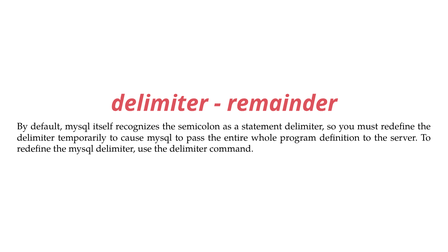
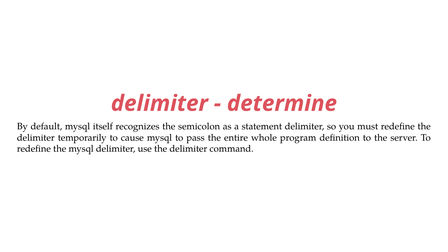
remainder: remainder -> determine (282, 103)
